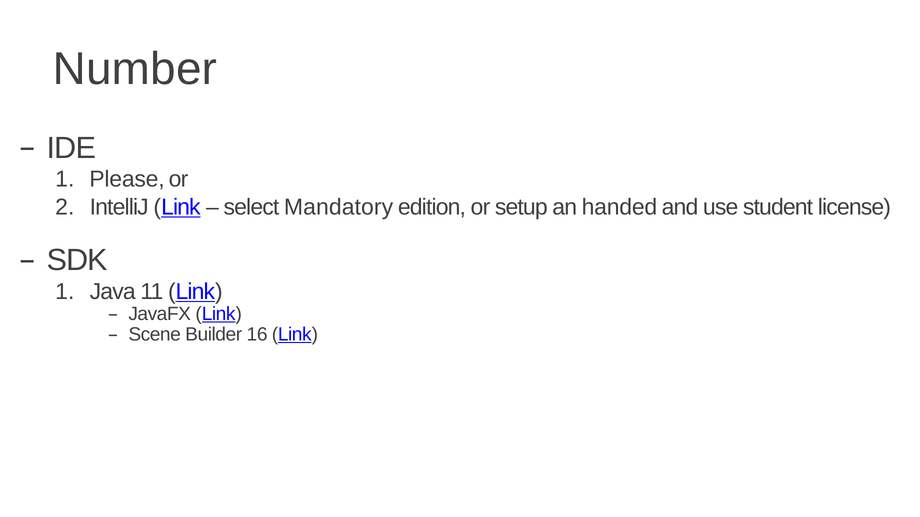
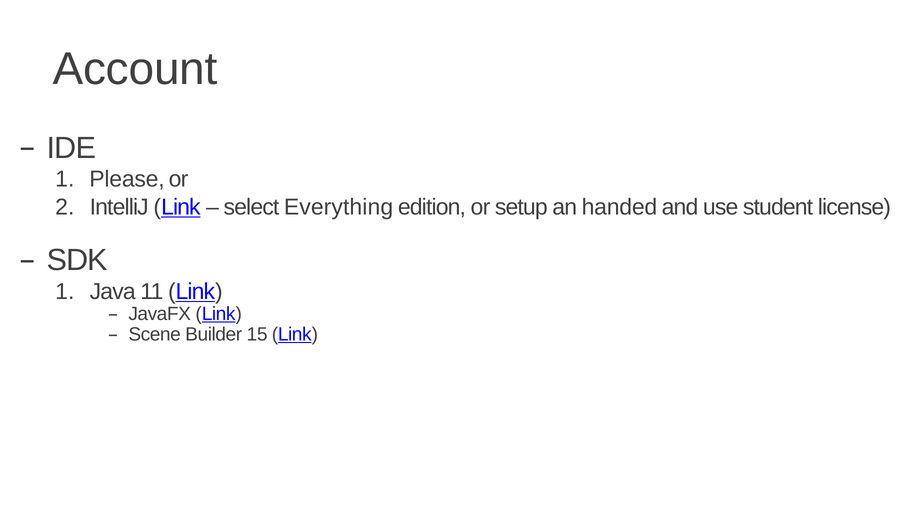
Number: Number -> Account (135, 69)
Mandatory: Mandatory -> Everything (339, 207)
16: 16 -> 15 (257, 335)
